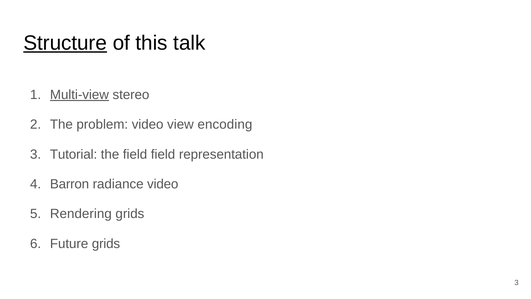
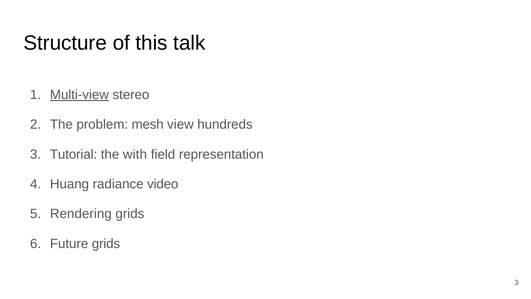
Structure underline: present -> none (65, 43)
problem video: video -> mesh (148, 124)
encoding: encoding -> hundreds (225, 124)
the field: field -> with (135, 154)
Barron: Barron -> Huang (69, 184)
